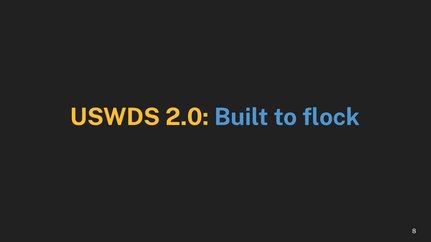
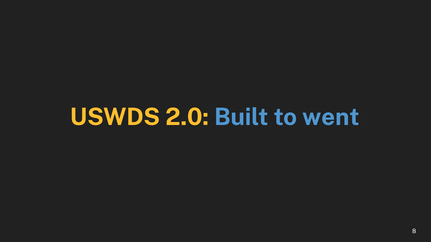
flock: flock -> went (331, 117)
